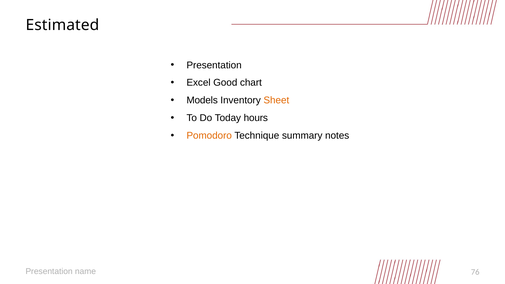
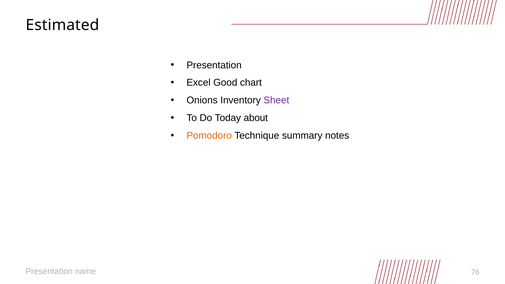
Models: Models -> Onions (202, 100)
Sheet colour: orange -> purple (276, 100)
hours: hours -> about (256, 118)
